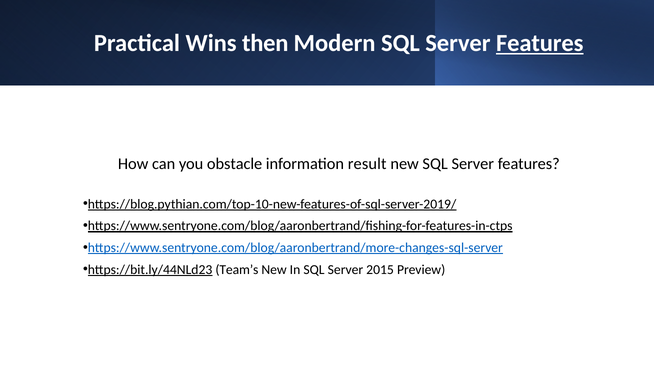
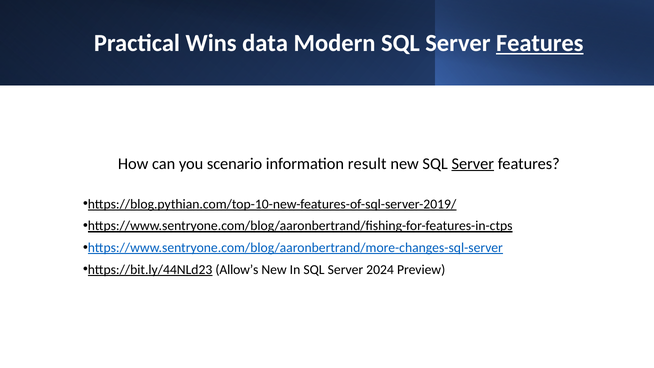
then: then -> data (265, 43)
obstacle: obstacle -> scenario (235, 164)
Server underline: none -> present (473, 164)
Team’s: Team’s -> Allow’s (237, 269)
2015: 2015 -> 2024 (380, 269)
